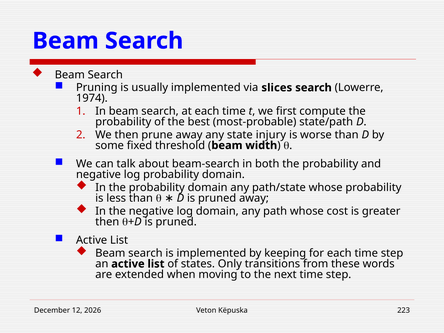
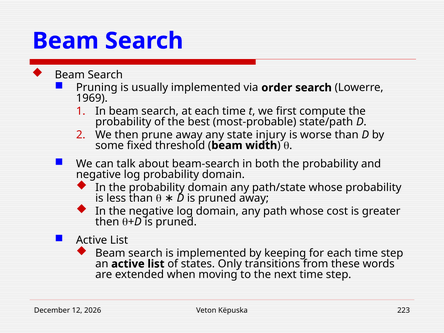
slices: slices -> order (277, 88)
1974: 1974 -> 1969 (92, 98)
